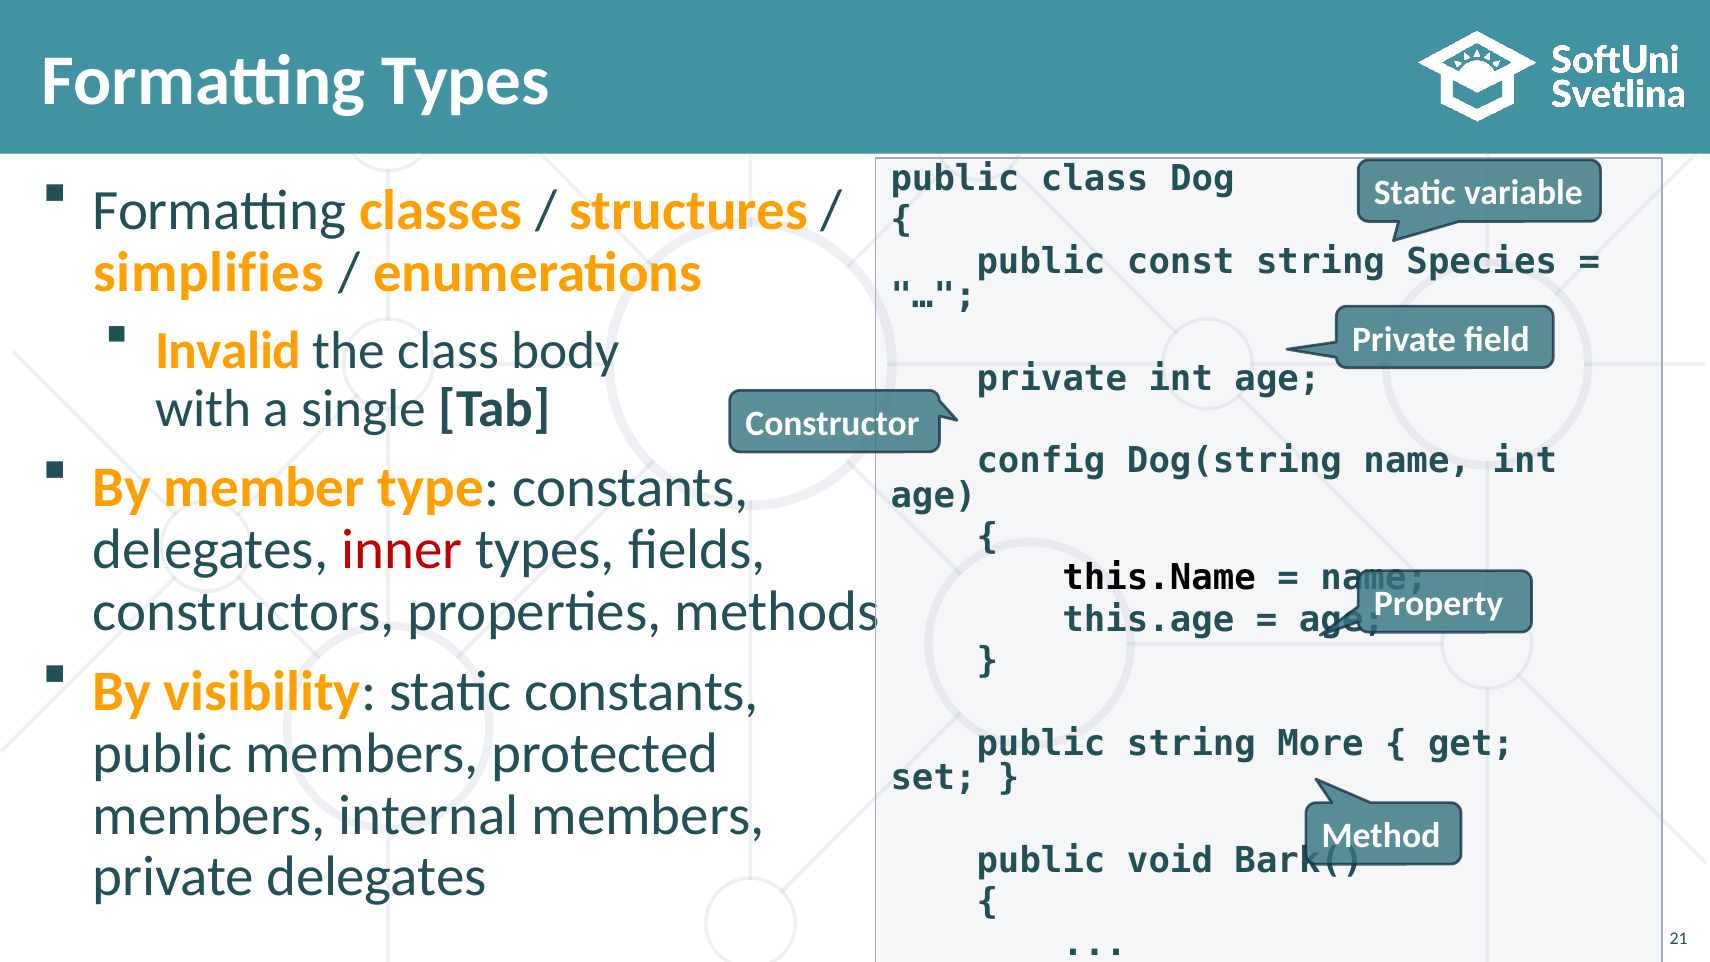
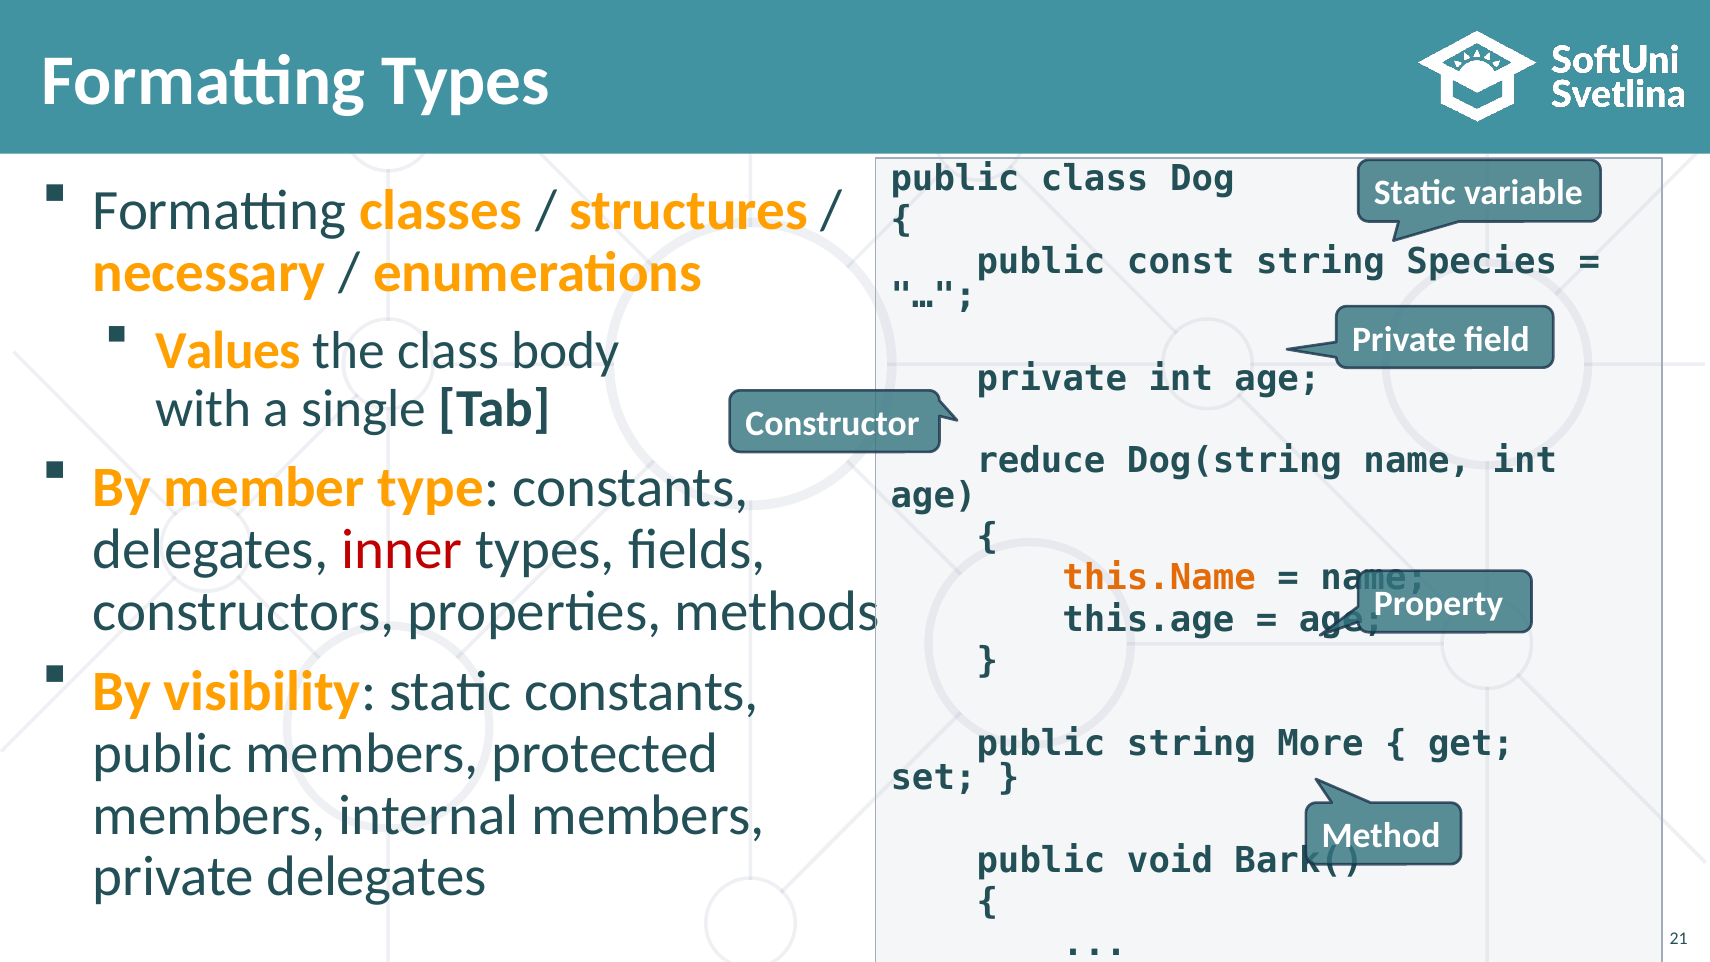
simplifies: simplifies -> necessary (209, 273)
Invalid: Invalid -> Values (228, 351)
config: config -> reduce (1041, 461)
this.Name colour: black -> orange (1159, 578)
